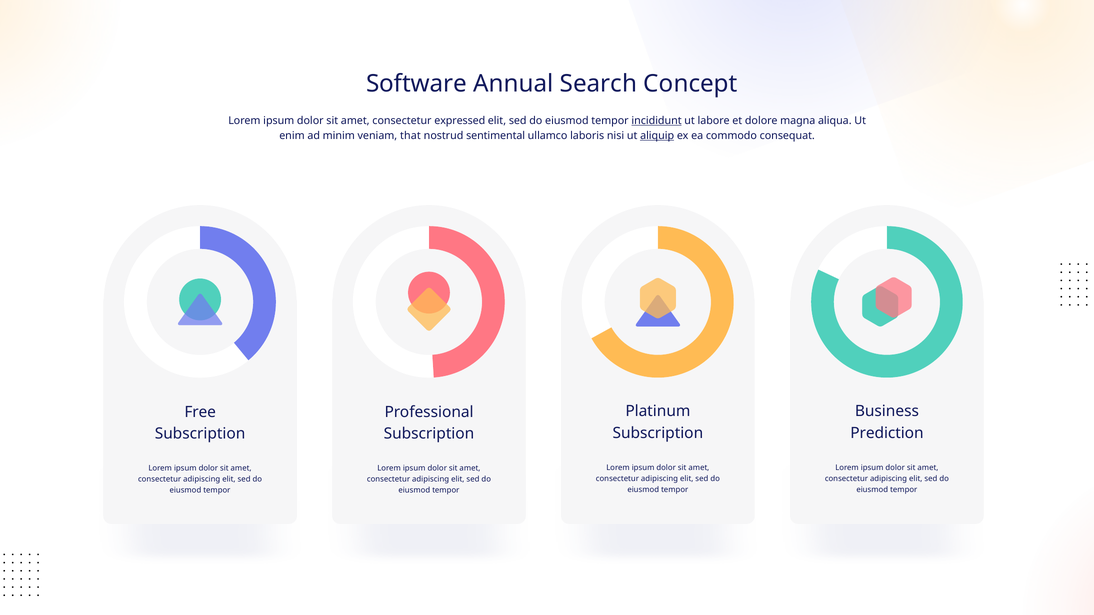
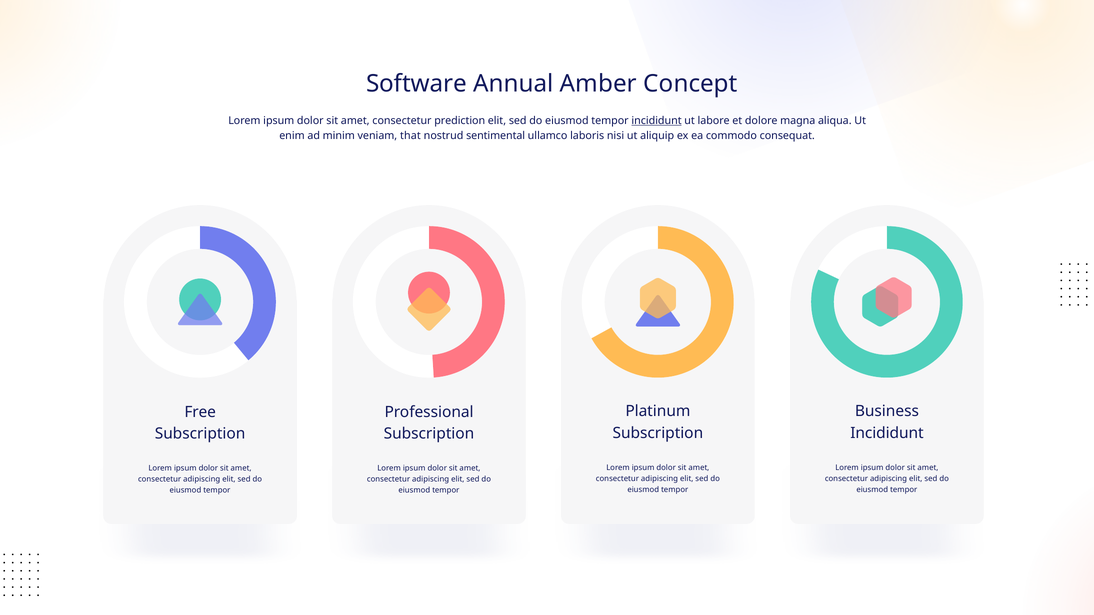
Search: Search -> Amber (598, 84)
expressed: expressed -> prediction (460, 121)
aliquip underline: present -> none (657, 136)
Prediction: Prediction -> Incididunt (887, 433)
